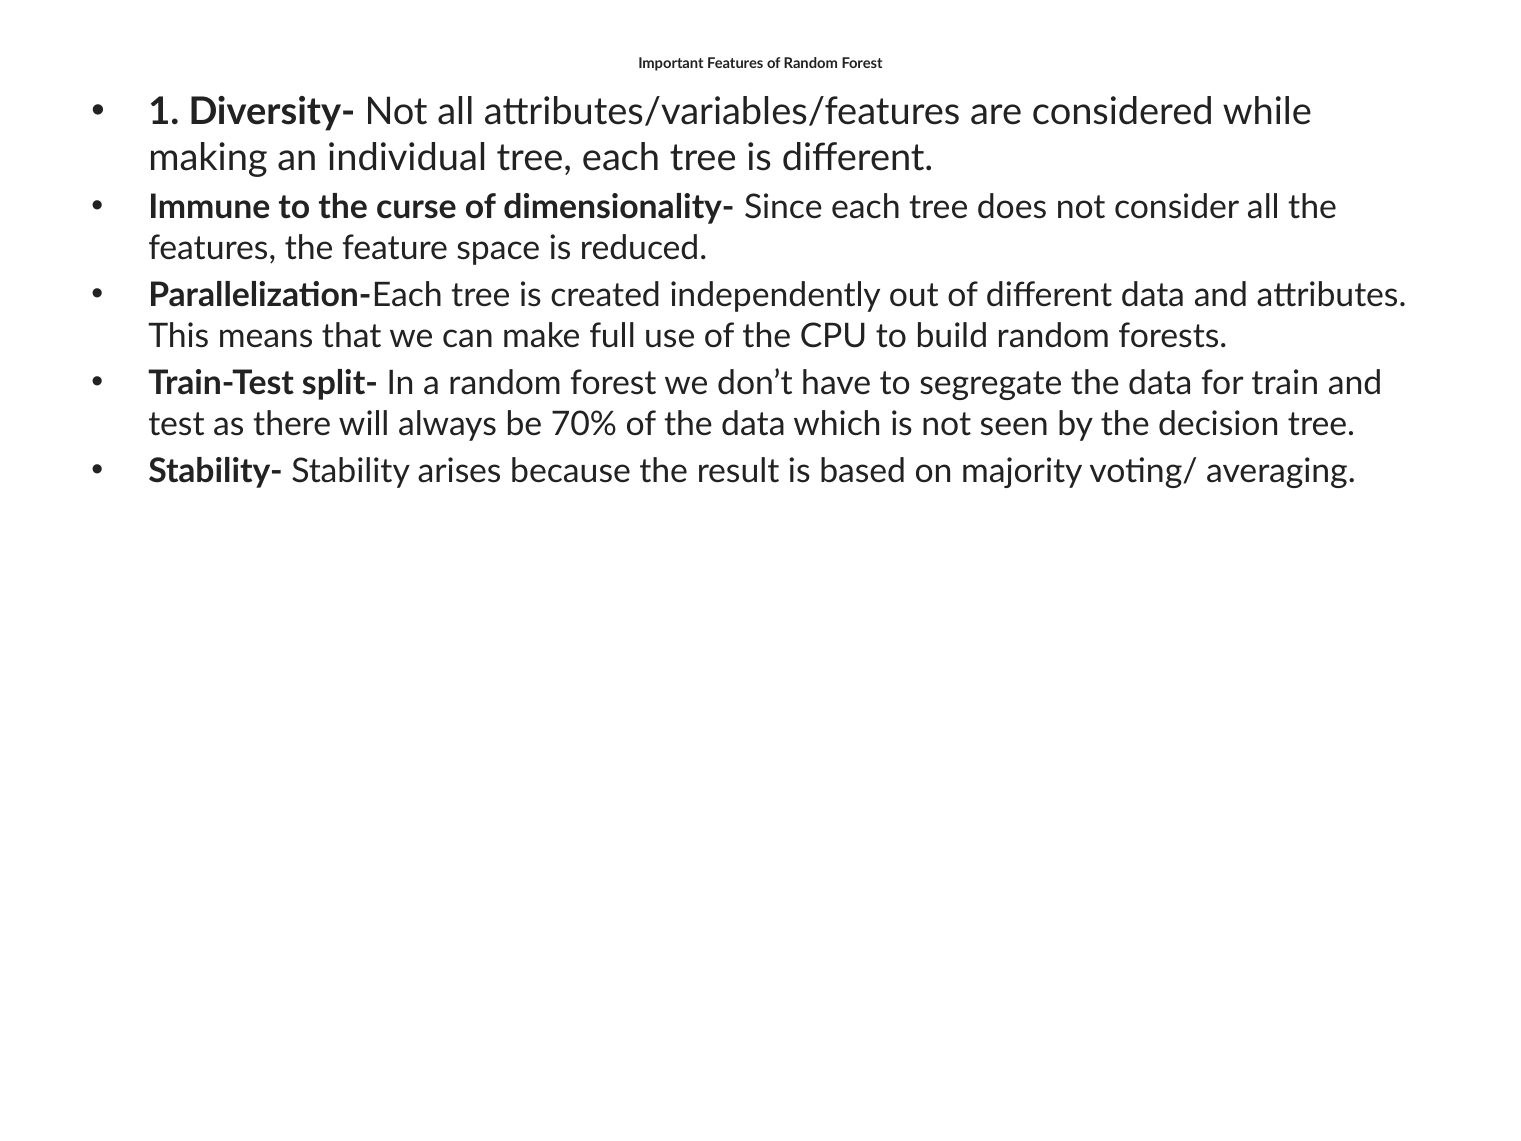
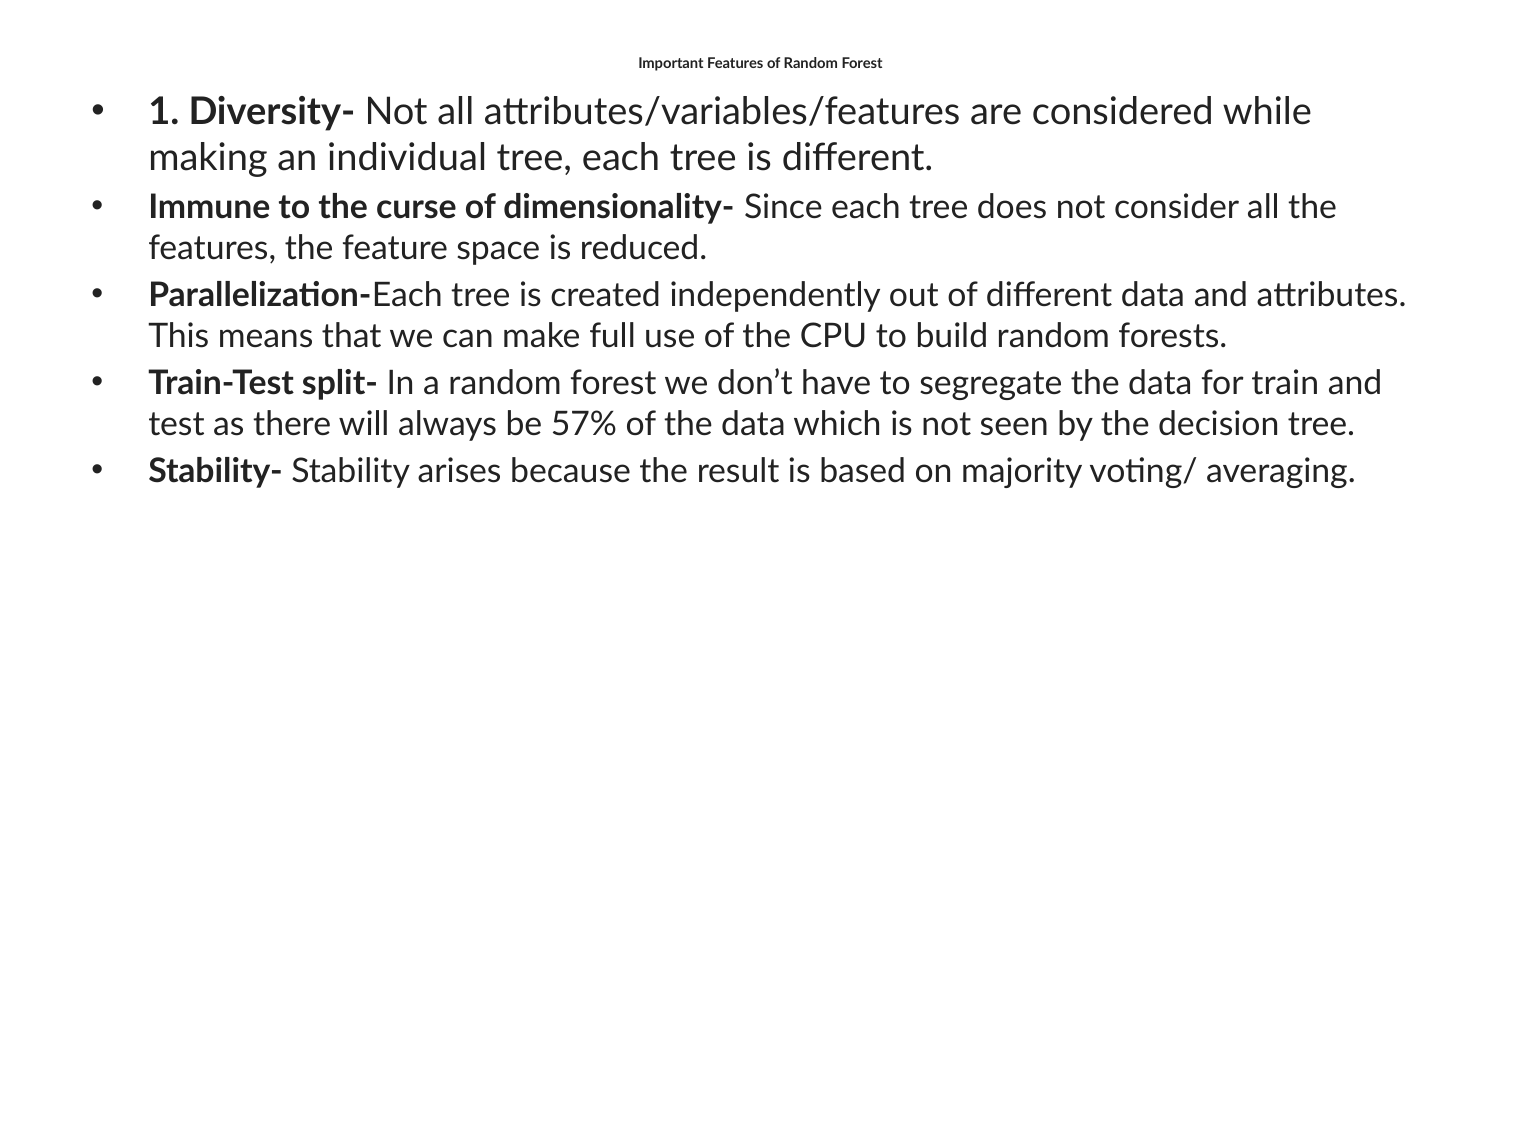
70%: 70% -> 57% (584, 424)
